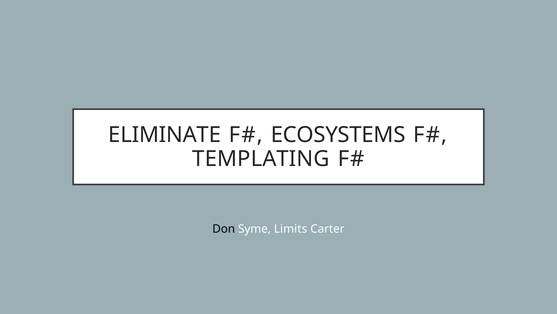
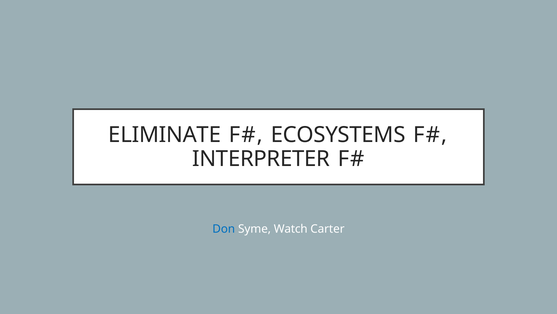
TEMPLATING: TEMPLATING -> INTERPRETER (261, 158)
Don colour: black -> blue (224, 228)
Limits: Limits -> Watch (291, 228)
